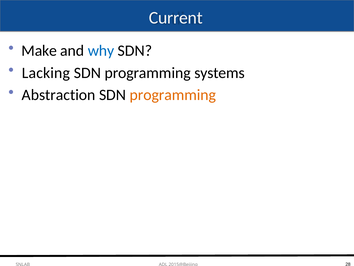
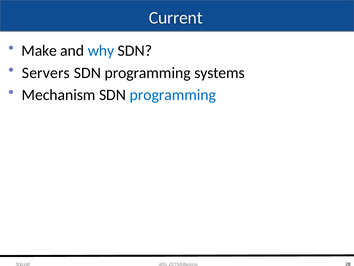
Lacking: Lacking -> Servers (46, 73)
Abstraction: Abstraction -> Mechanism (59, 95)
programming colour: orange -> blue (173, 95)
